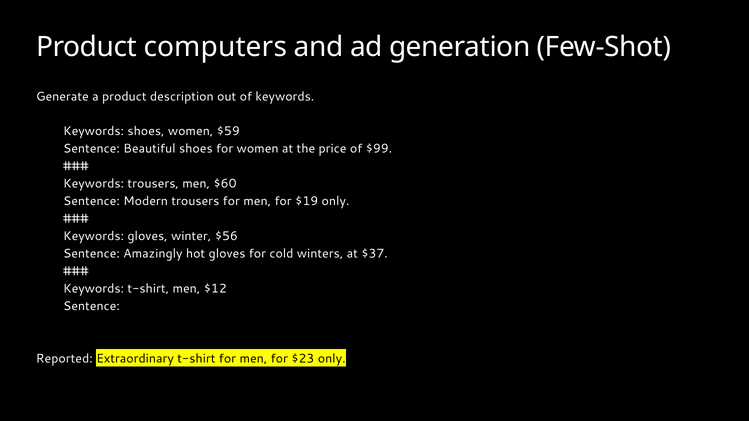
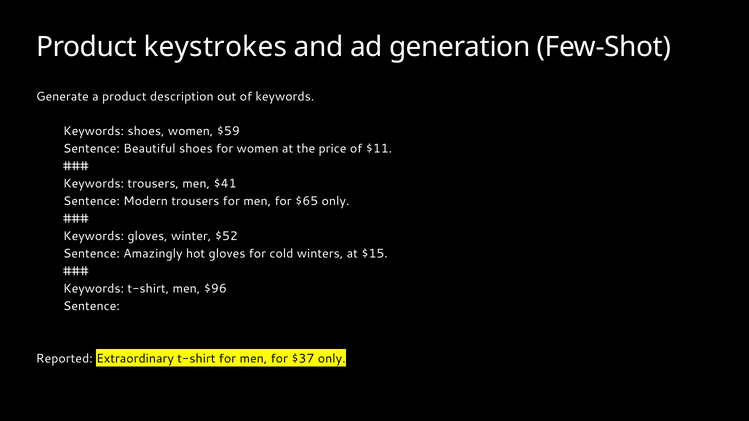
computers: computers -> keystrokes (215, 47)
$99: $99 -> $11 (379, 149)
$60: $60 -> $41 (225, 184)
$19: $19 -> $65 (307, 201)
$56: $56 -> $52 (226, 236)
$37: $37 -> $15 (375, 254)
$12: $12 -> $96 (215, 289)
$23: $23 -> $37 (303, 359)
